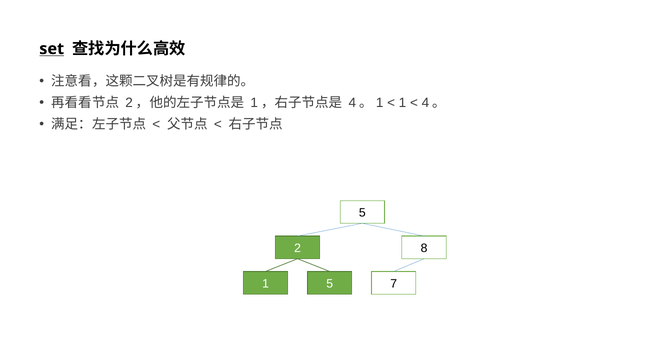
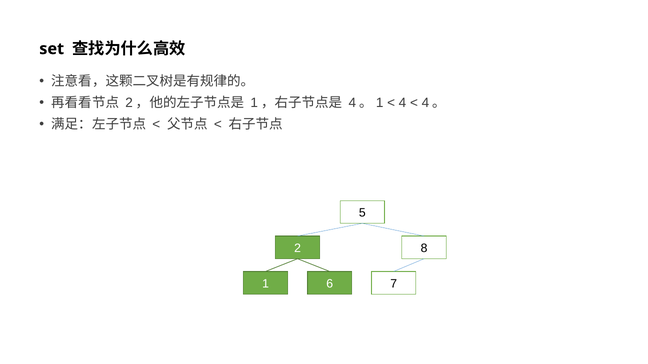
set underline: present -> none (52, 49)
1: 1 -> 4 (402, 103)
1 5: 5 -> 6 (330, 284)
